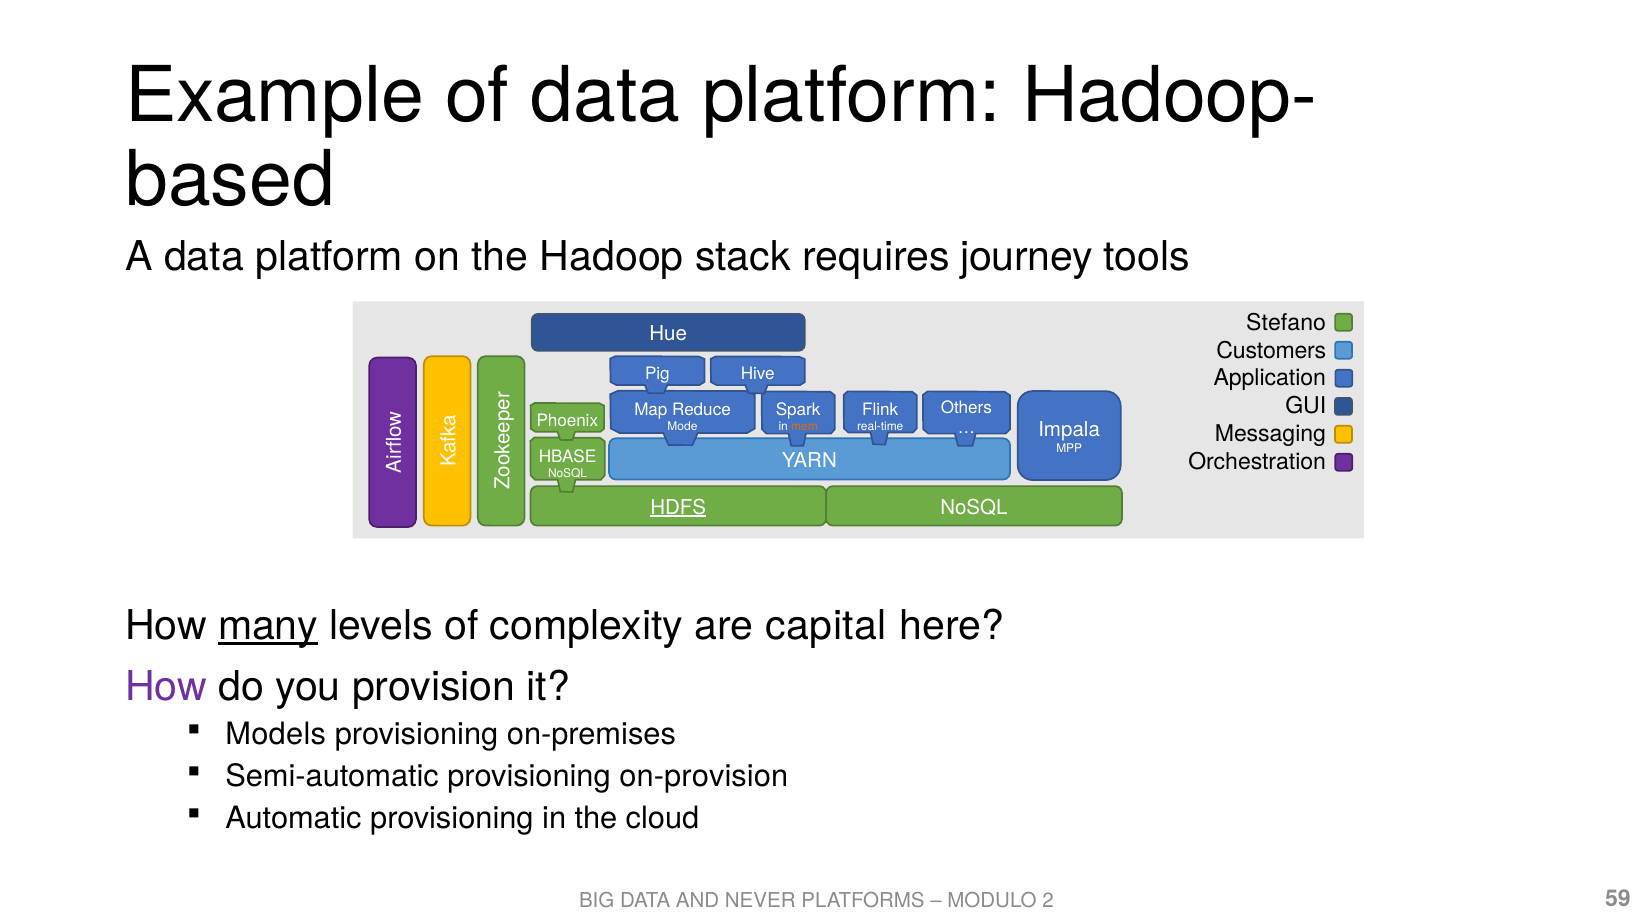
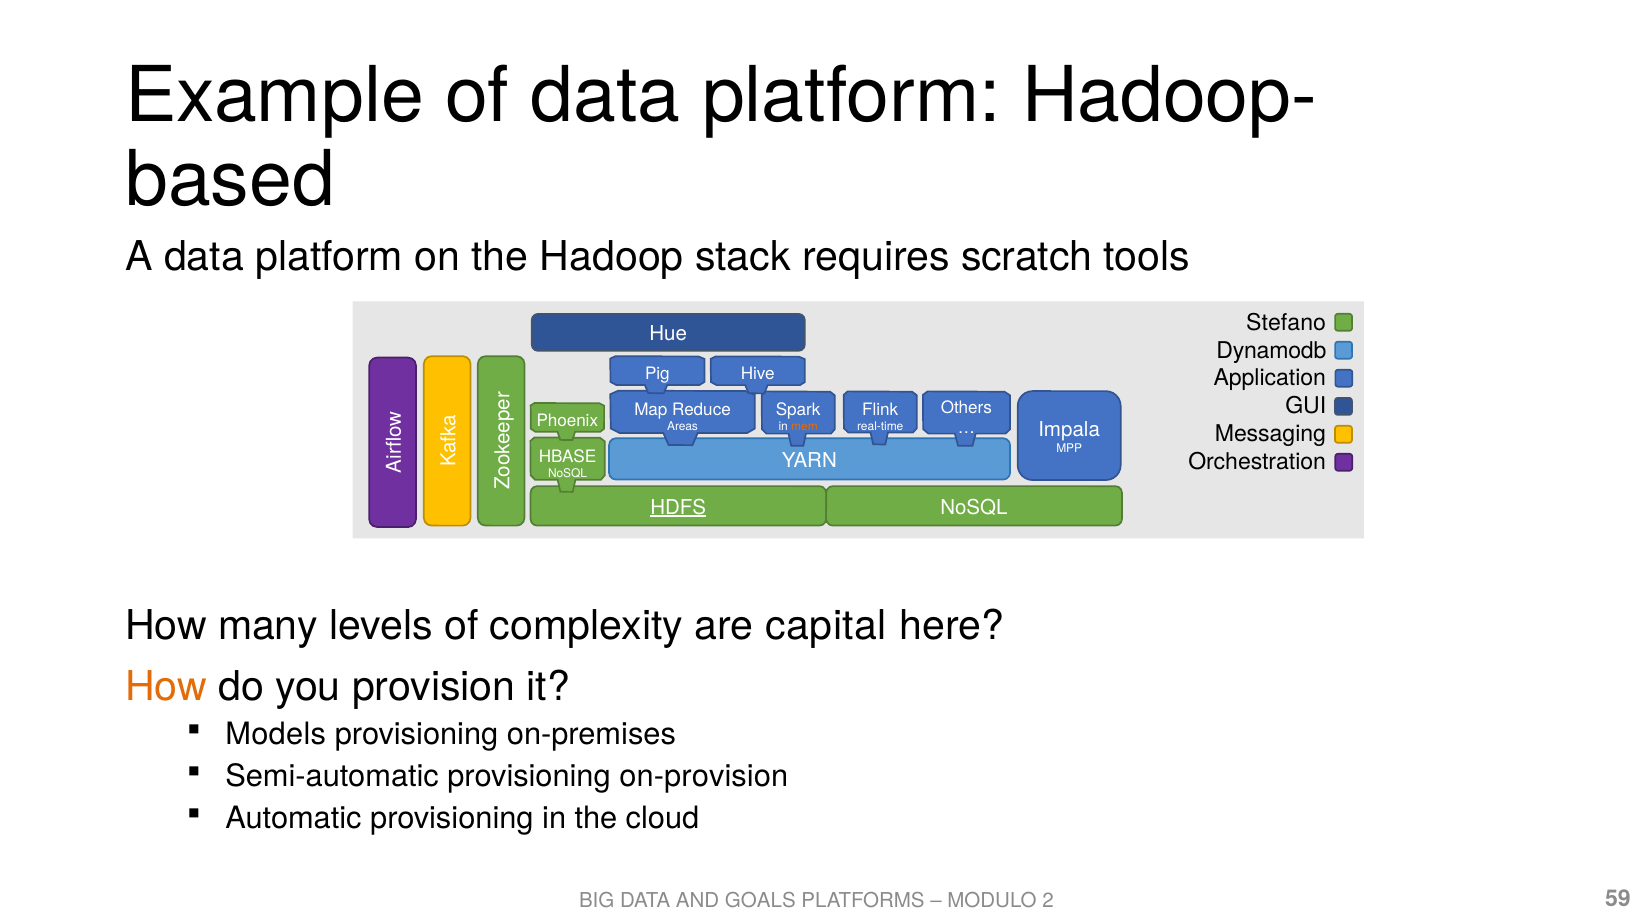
journey: journey -> scratch (1027, 257)
Customers: Customers -> Dynamodb (1271, 351)
Mode: Mode -> Areas (683, 427)
many underline: present -> none (268, 626)
How colour: purple -> orange (166, 688)
NEVER: NEVER -> GOALS (760, 901)
